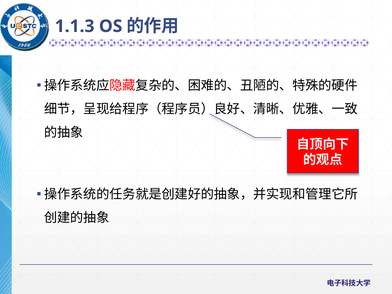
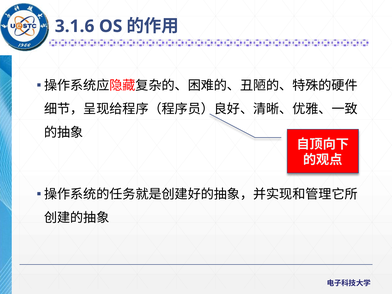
1.1.3: 1.1.3 -> 3.1.6 (75, 26)
